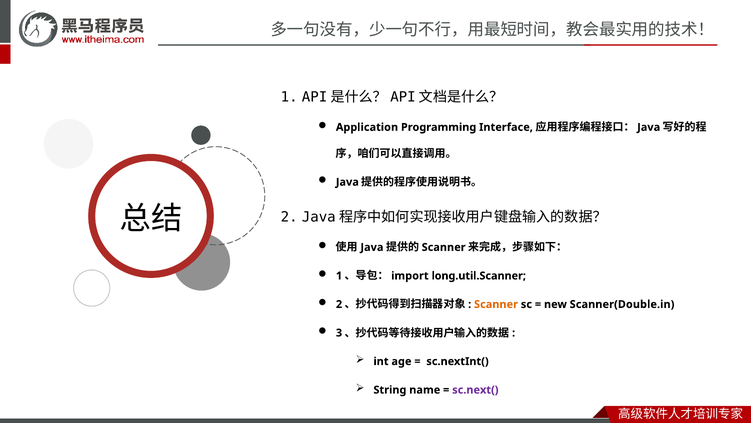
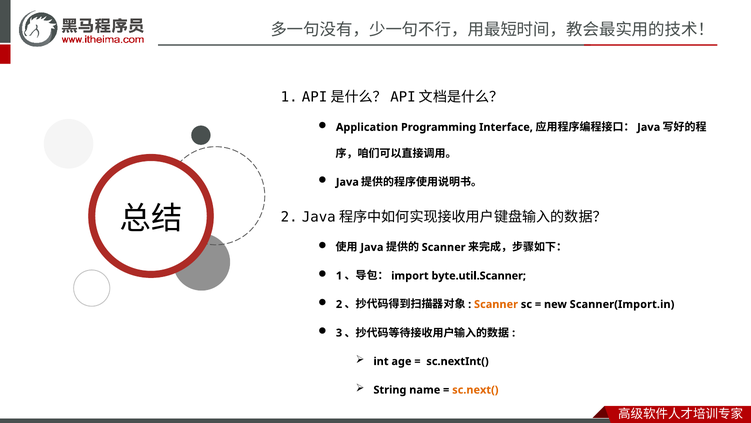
long.util.Scanner: long.util.Scanner -> byte.util.Scanner (479, 275)
Scanner(Double.in: Scanner(Double.in -> Scanner(Import.in (622, 304)
sc.next( colour: purple -> orange (475, 389)
